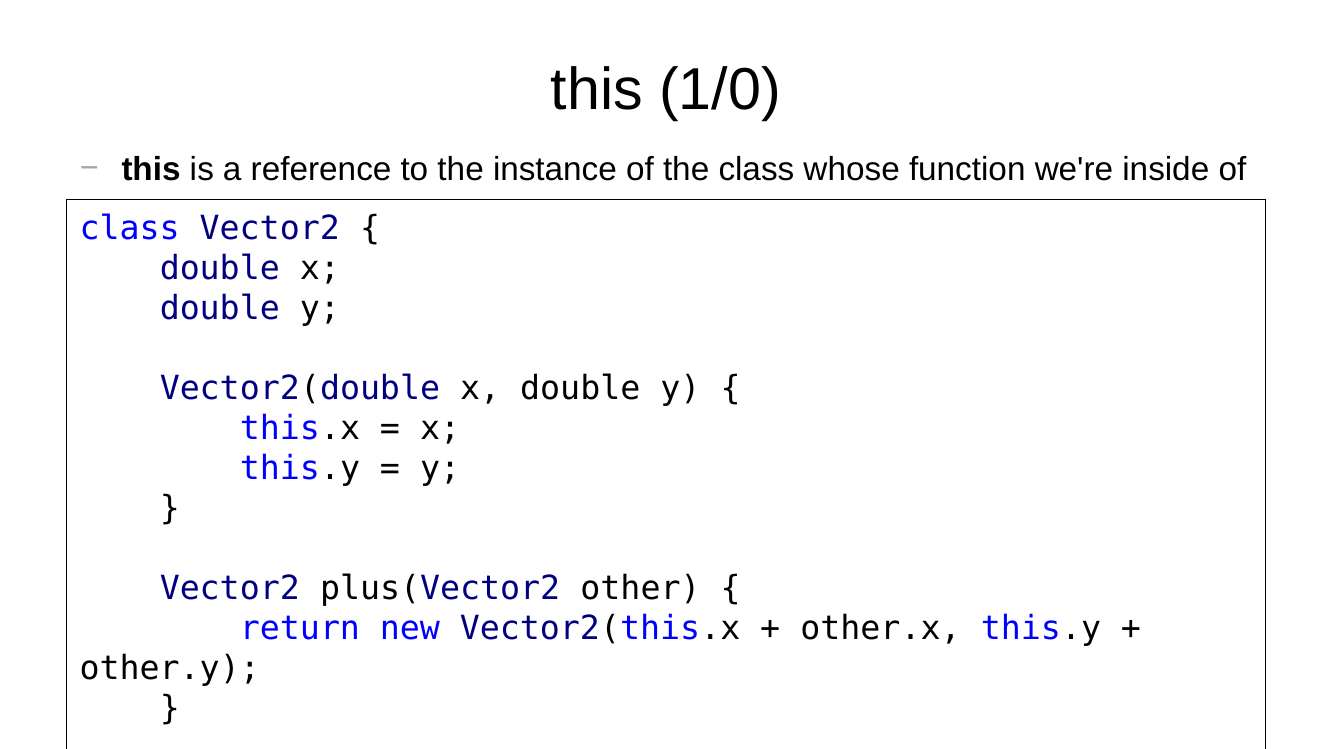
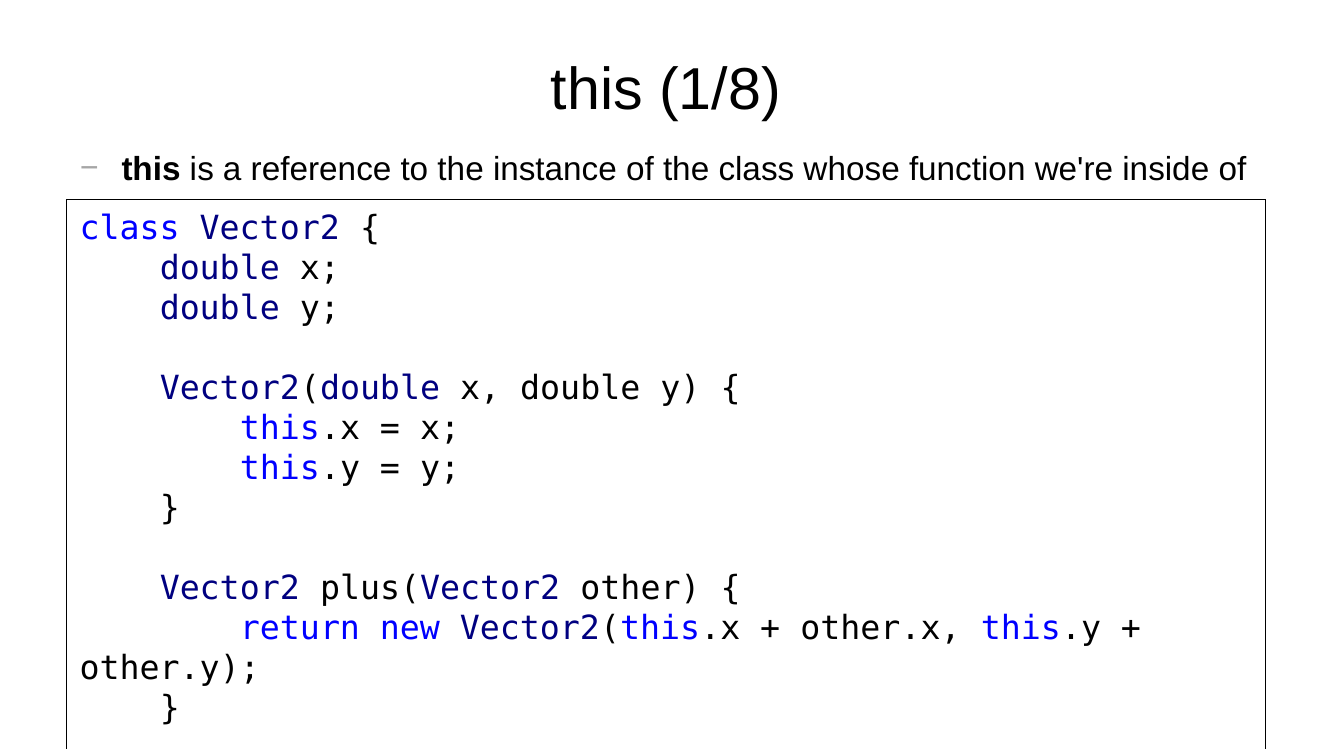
1/0: 1/0 -> 1/8 (720, 90)
